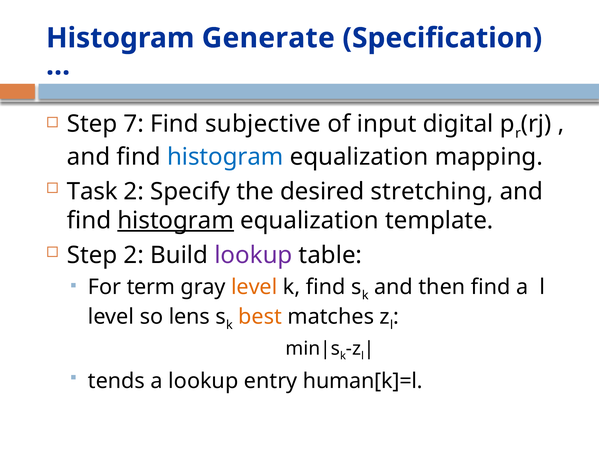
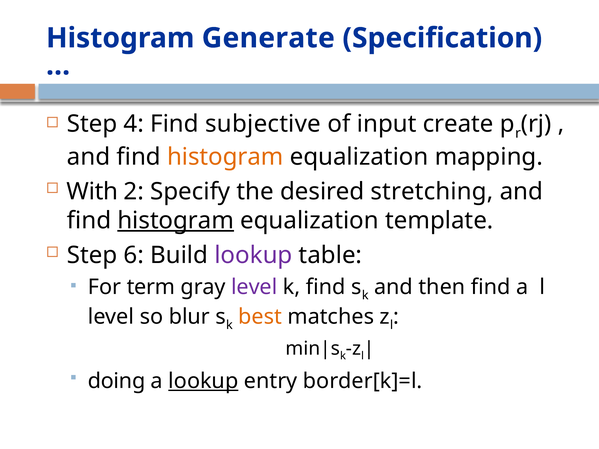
7: 7 -> 4 (134, 124)
digital: digital -> create (458, 124)
histogram colour: blue -> orange (225, 157)
Task: Task -> With (92, 192)
Step 2: 2 -> 6 (134, 255)
level colour: orange -> purple (254, 287)
lens: lens -> blur (189, 317)
tends: tends -> doing (117, 381)
lookup underline: none -> present (203, 381)
human[k]=l: human[k]=l -> border[k]=l (363, 381)
